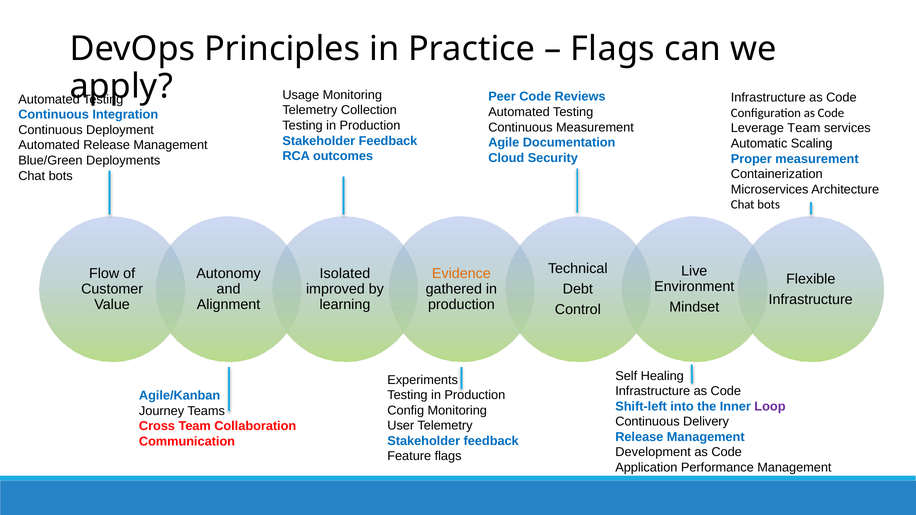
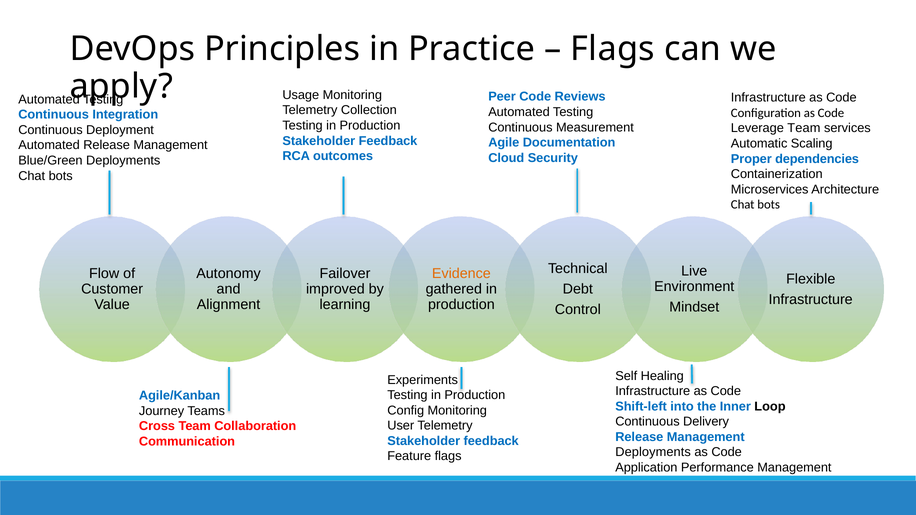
Proper measurement: measurement -> dependencies (817, 159)
Isolated: Isolated -> Failover (345, 274)
Loop colour: purple -> black (770, 407)
Development: Development -> Deployments (653, 452)
